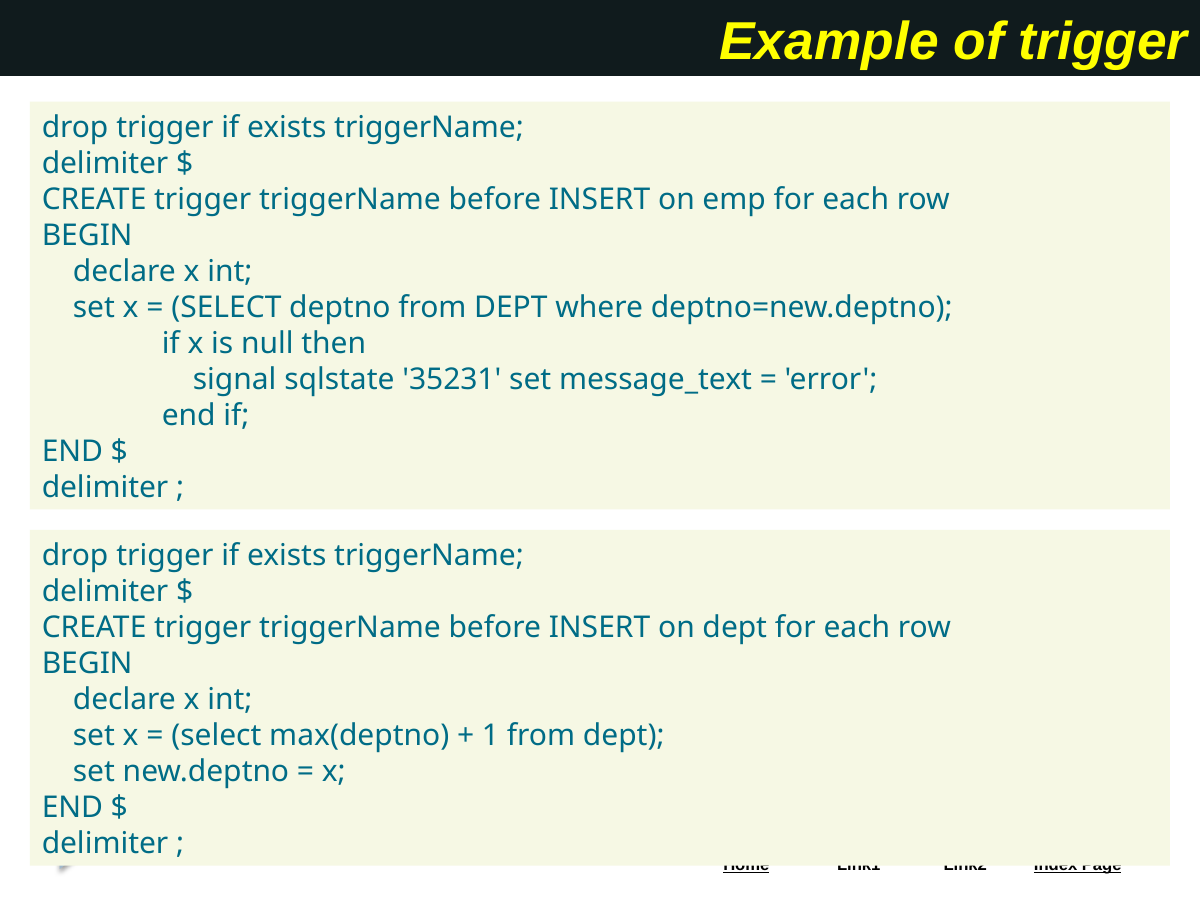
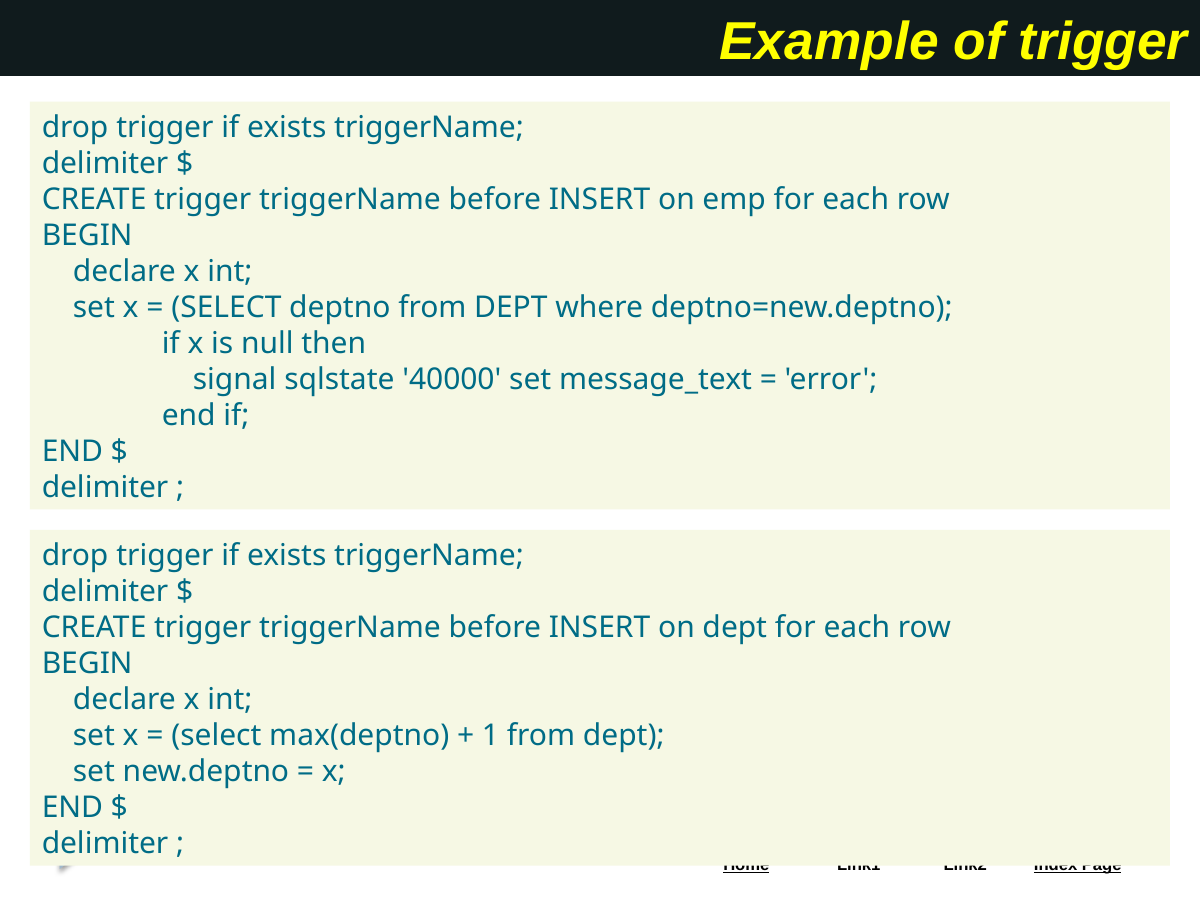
35231: 35231 -> 40000 (452, 380)
